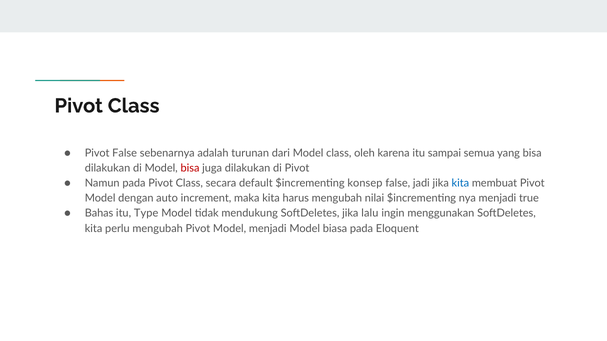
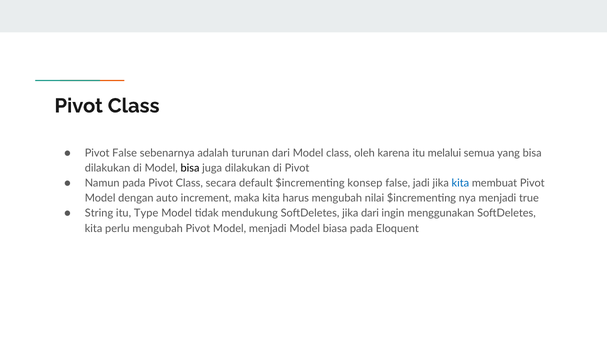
sampai: sampai -> melalui (444, 153)
bisa colour: red -> black (190, 168)
Bahas: Bahas -> String (99, 214)
jika lalu: lalu -> dari (370, 214)
